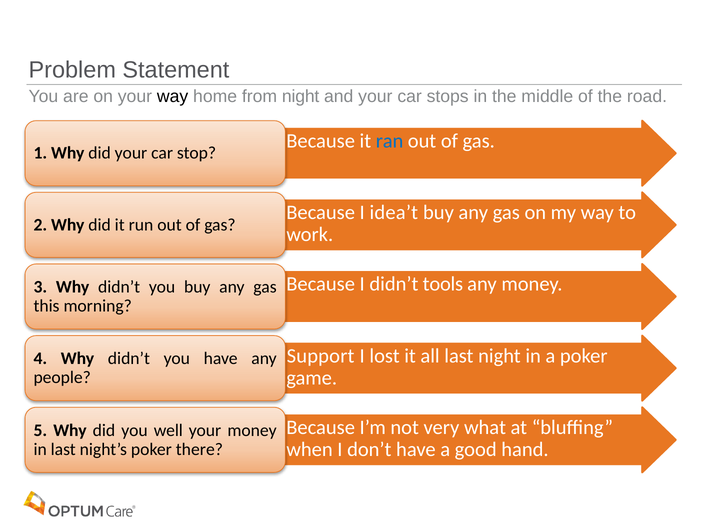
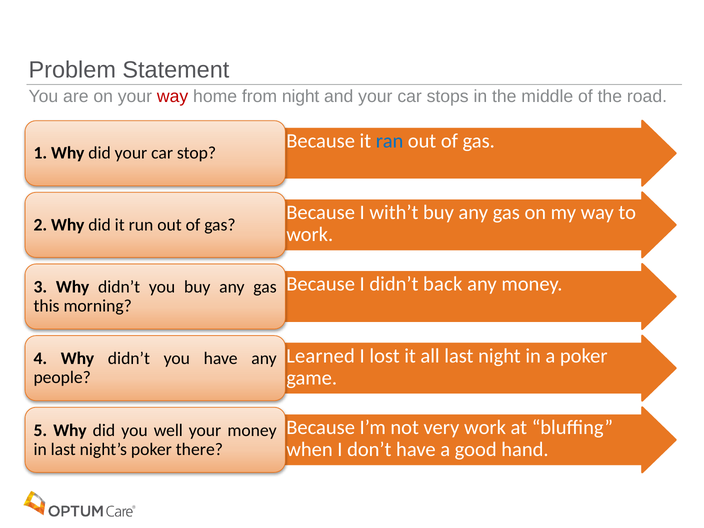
way colour: black -> red (173, 96)
idea’t: idea’t -> with’t (394, 212)
tools: tools -> back (443, 284)
Support: Support -> Learned (321, 356)
very what: what -> work (485, 427)
